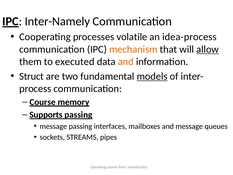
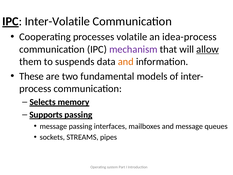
Inter-Namely: Inter-Namely -> Inter-Volatile (57, 21)
mechanism colour: orange -> purple (133, 49)
executed: executed -> suspends (75, 62)
Struct: Struct -> These (31, 76)
models underline: present -> none (152, 76)
Course: Course -> Selects (43, 102)
